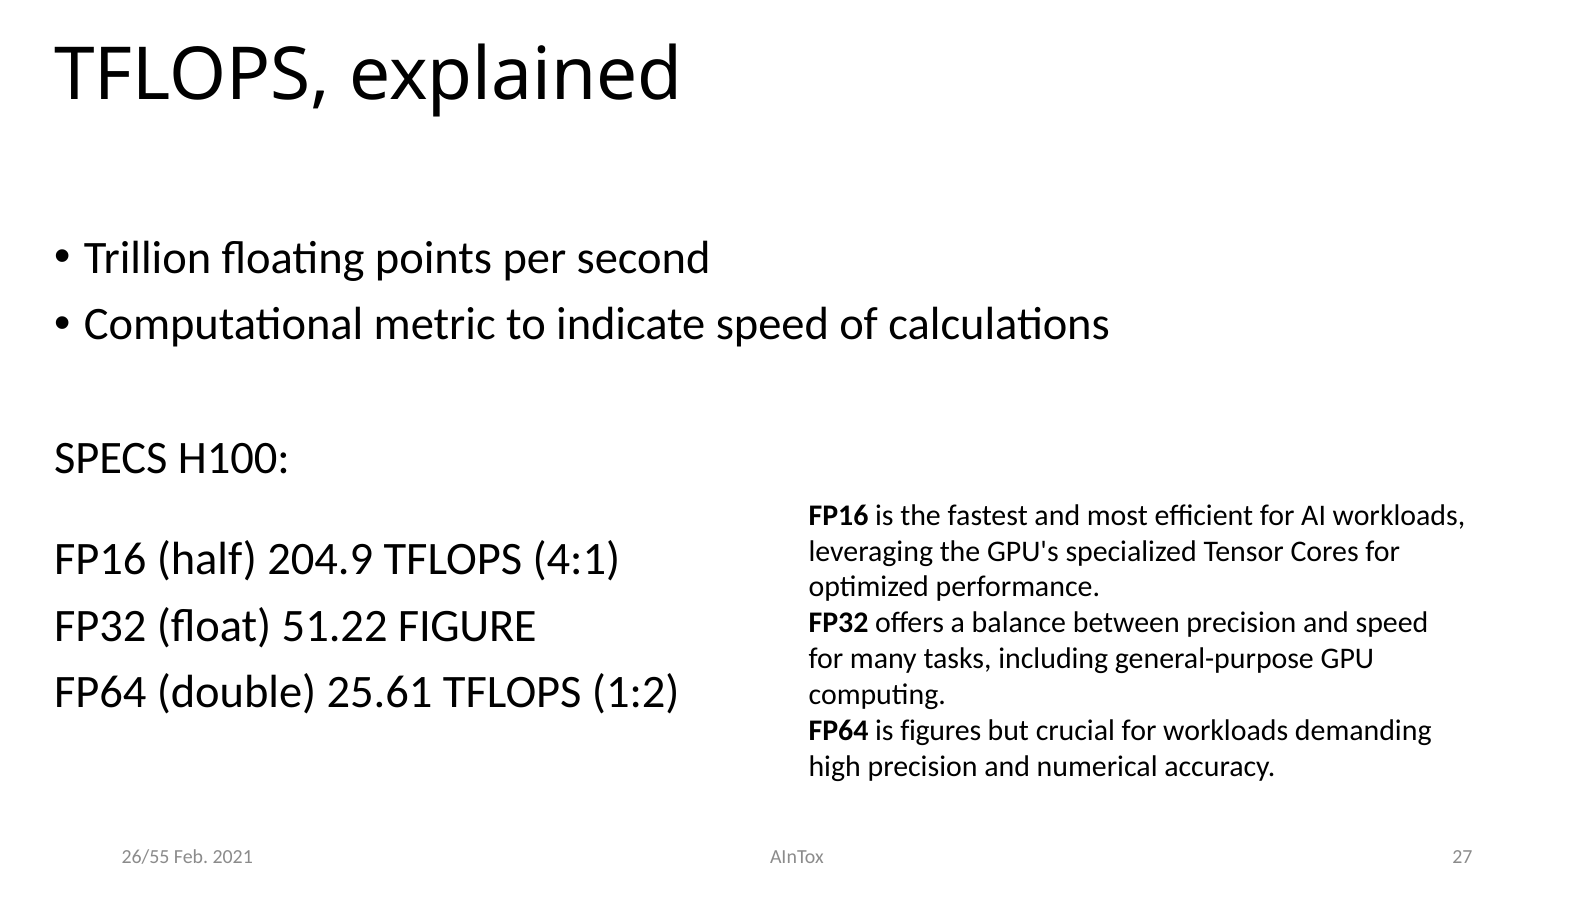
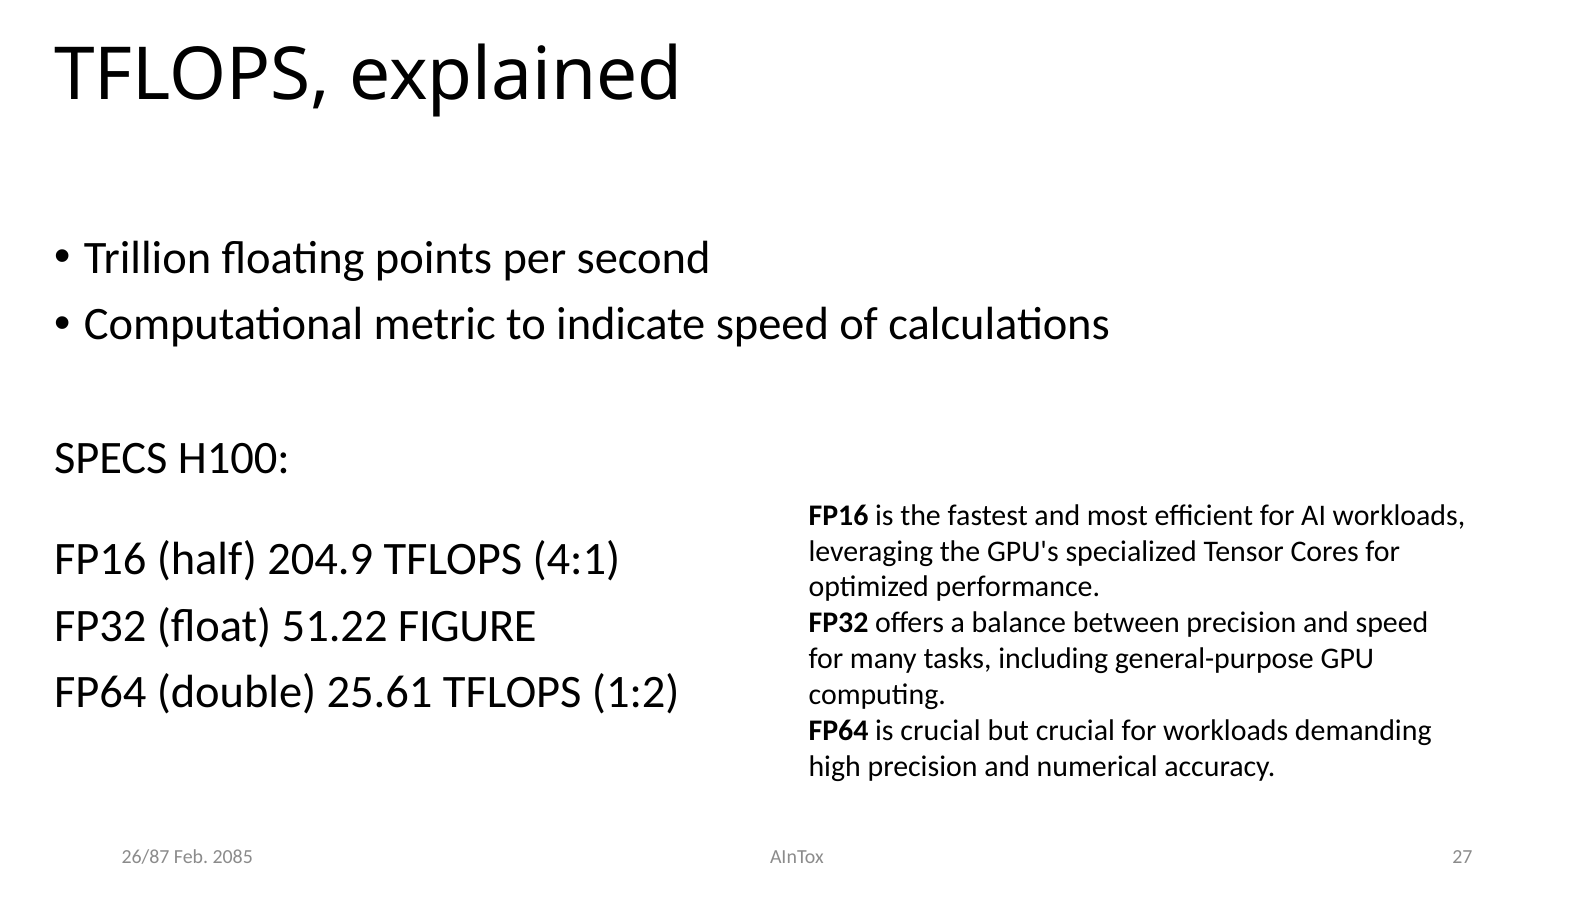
is figures: figures -> crucial (941, 730)
26/55: 26/55 -> 26/87 (145, 856)
2021: 2021 -> 2085 (233, 856)
